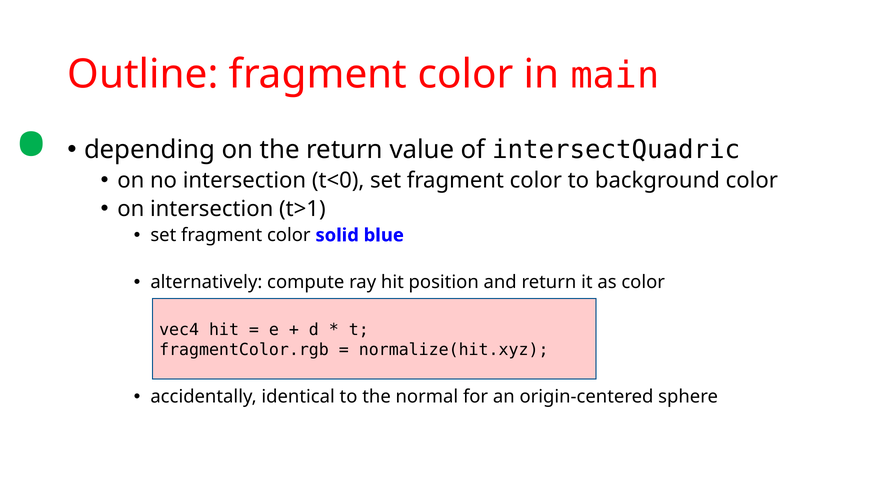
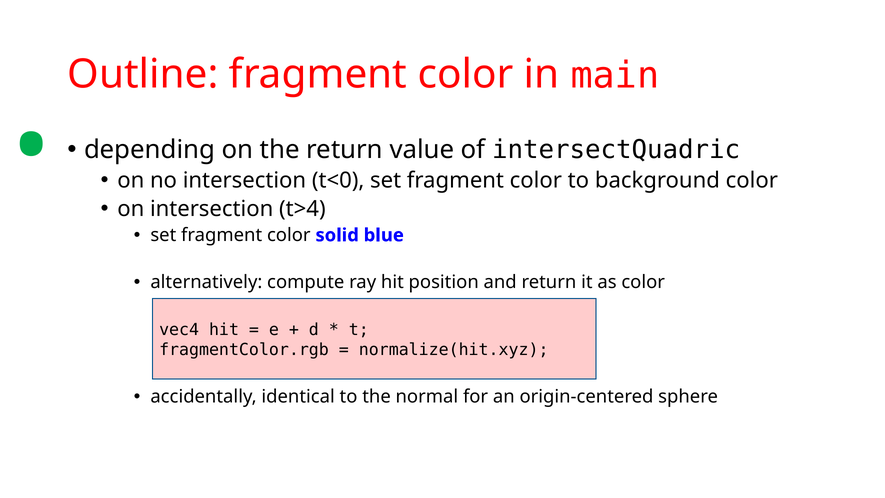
t>1: t>1 -> t>4 (302, 209)
